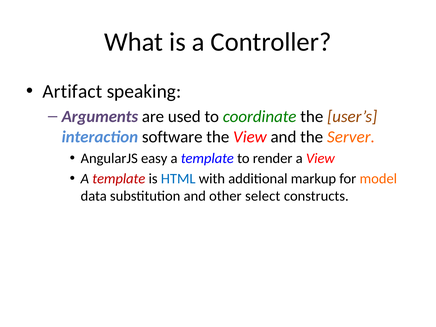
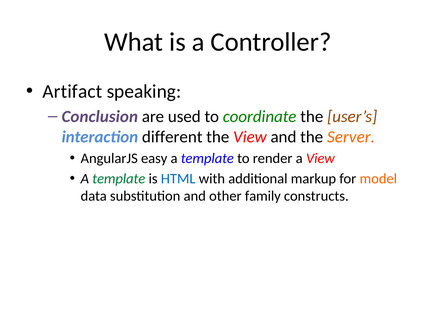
Arguments: Arguments -> Conclusion (100, 116)
software: software -> different (172, 137)
template colour: red -> green (119, 179)
select: select -> family (263, 196)
